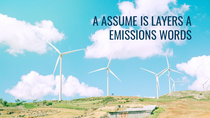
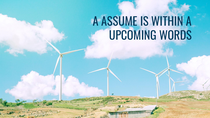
LAYERS: LAYERS -> WITHIN (167, 22)
EMISSIONS: EMISSIONS -> UPCOMING (133, 36)
